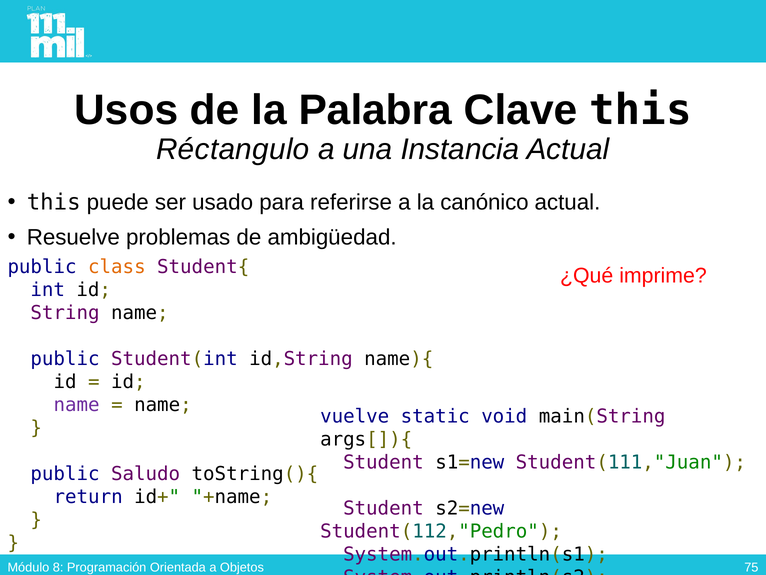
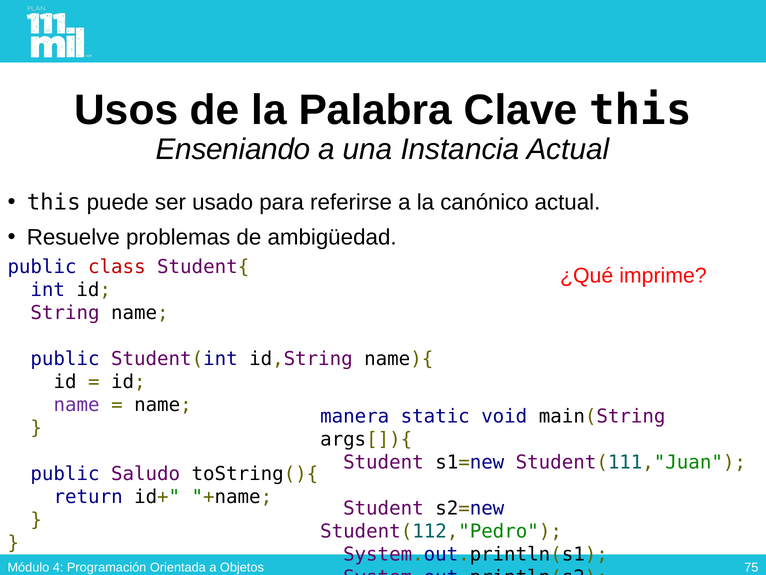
Réctangulo: Réctangulo -> Enseniando (233, 149)
class colour: orange -> red (117, 267)
vuelve: vuelve -> manera (355, 416)
8: 8 -> 4 (58, 567)
